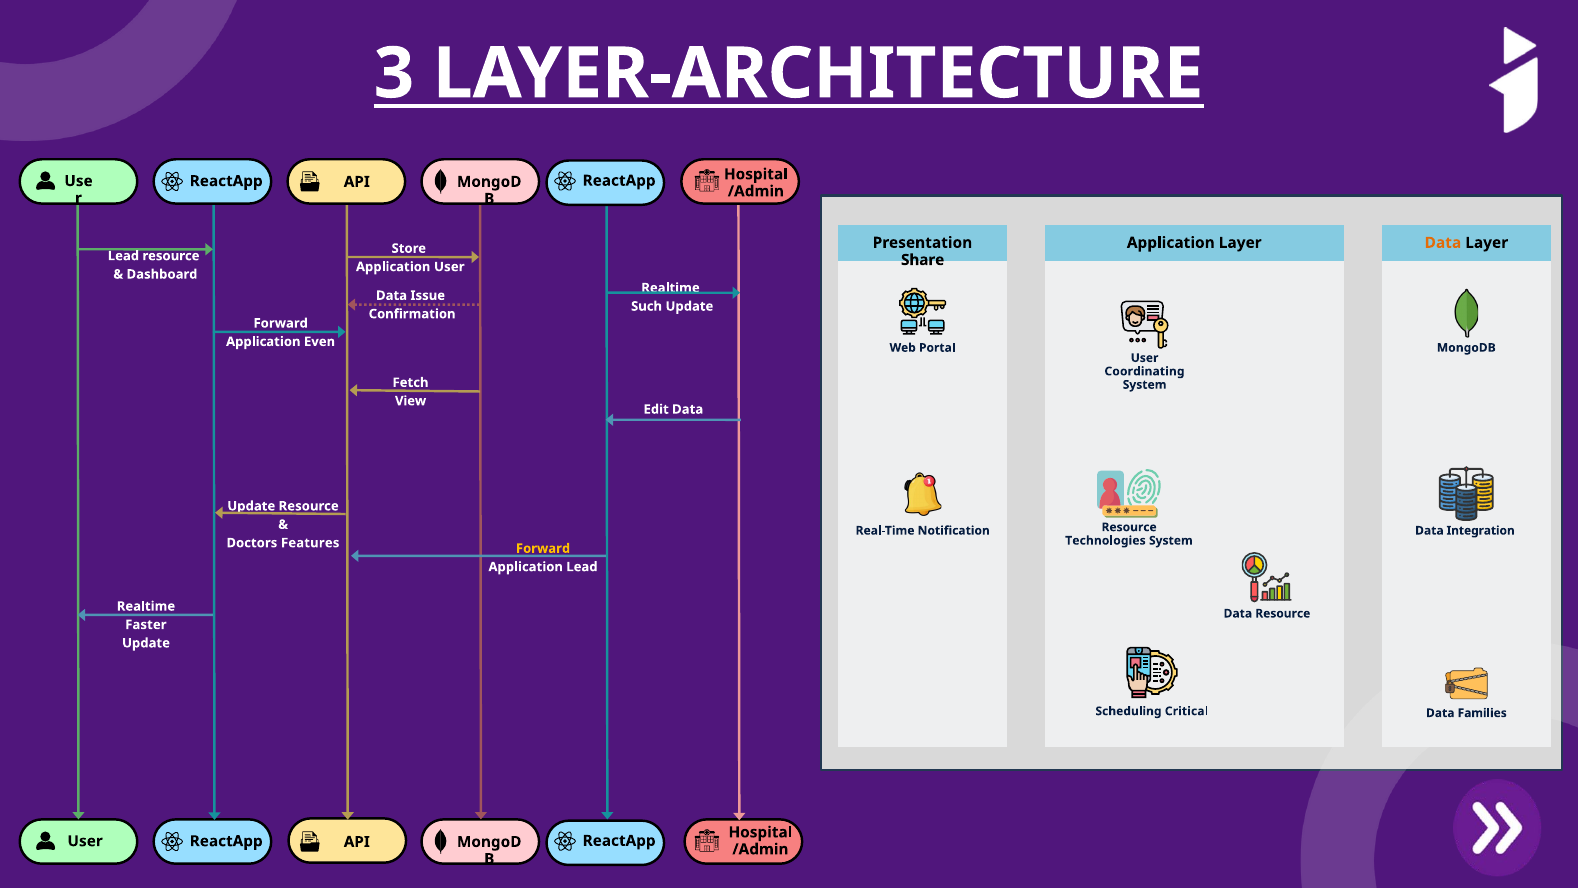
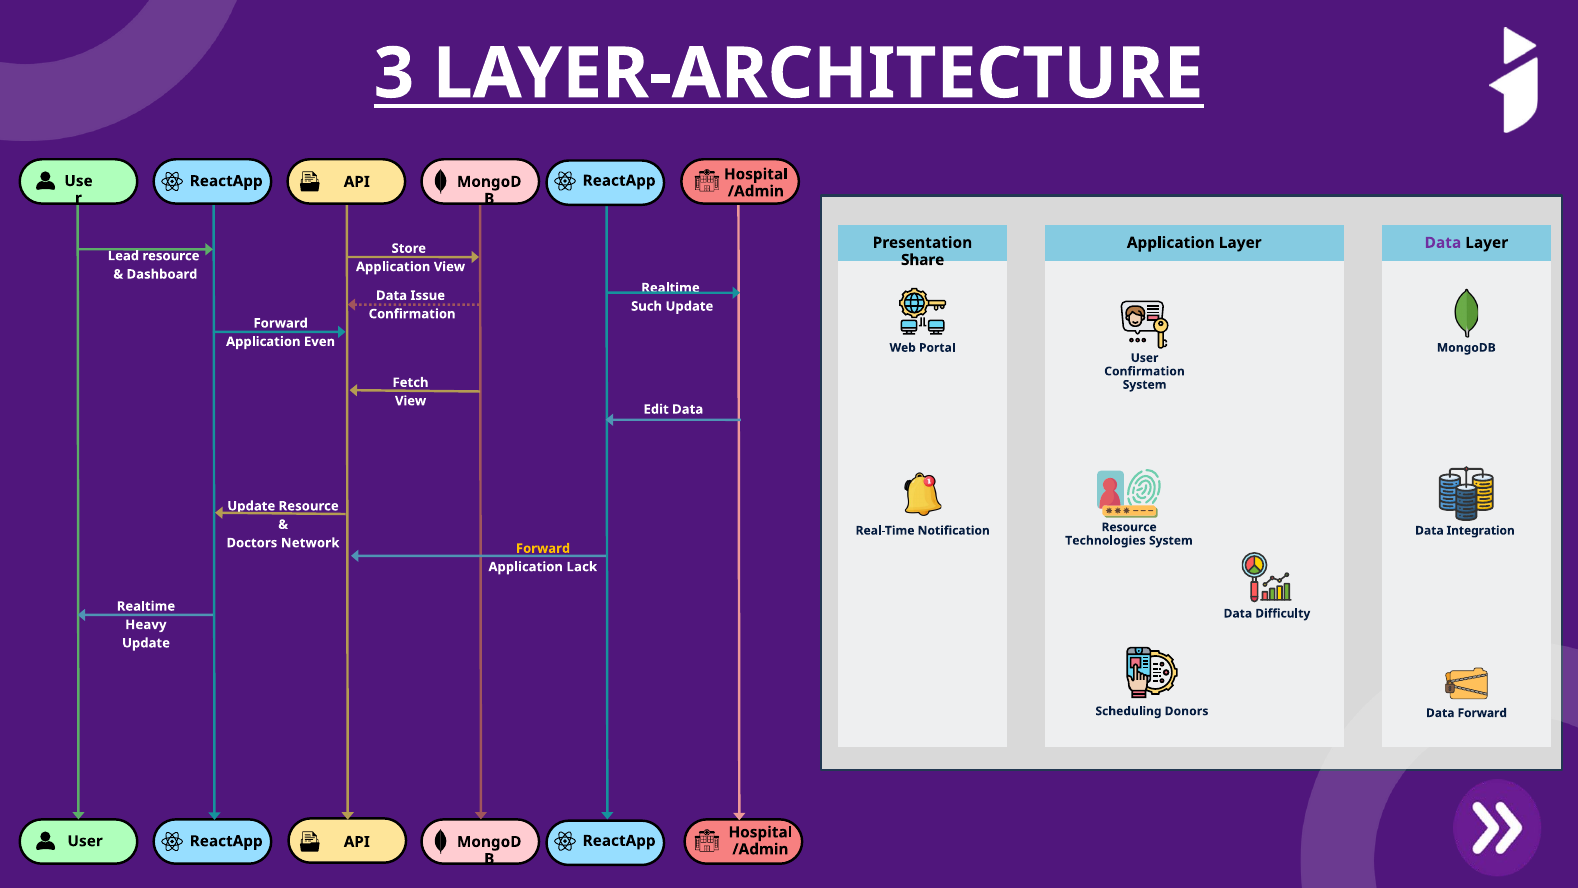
Data colour: orange -> purple (1443, 243)
Application User: User -> View (449, 267)
Coordinating: Coordinating -> Confirmation (1145, 371)
Features: Features -> Network (310, 543)
Application Lead: Lead -> Lack (582, 567)
Data Resource: Resource -> Difficulty (1283, 613)
Faster: Faster -> Heavy (146, 624)
Critical: Critical -> Donors (1187, 711)
Data Families: Families -> Forward (1482, 713)
